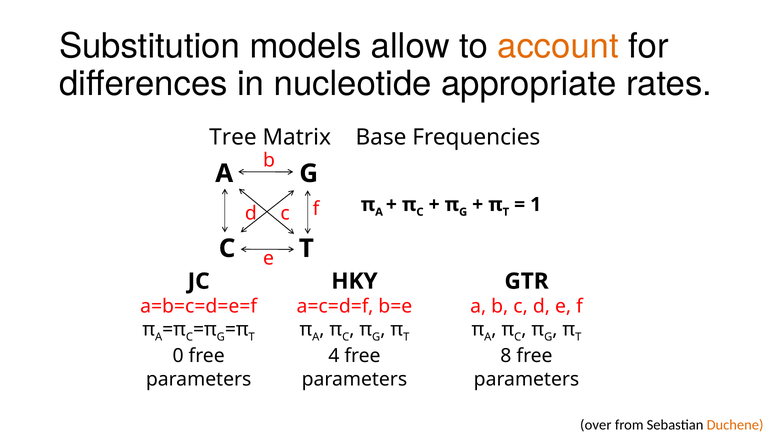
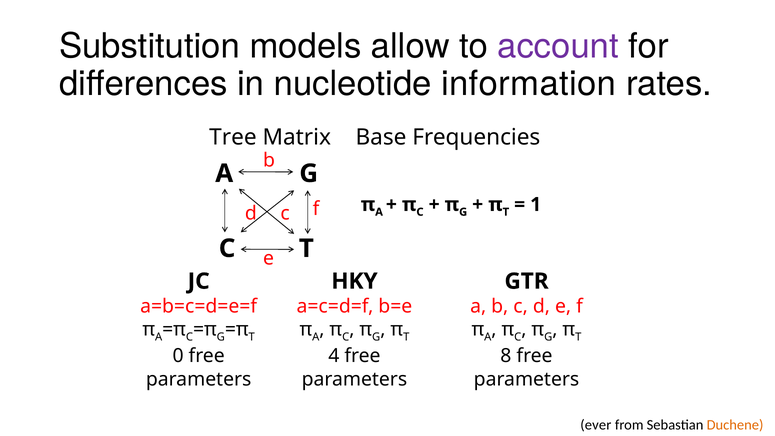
account colour: orange -> purple (558, 46)
appropriate: appropriate -> information (529, 84)
over: over -> ever (596, 425)
